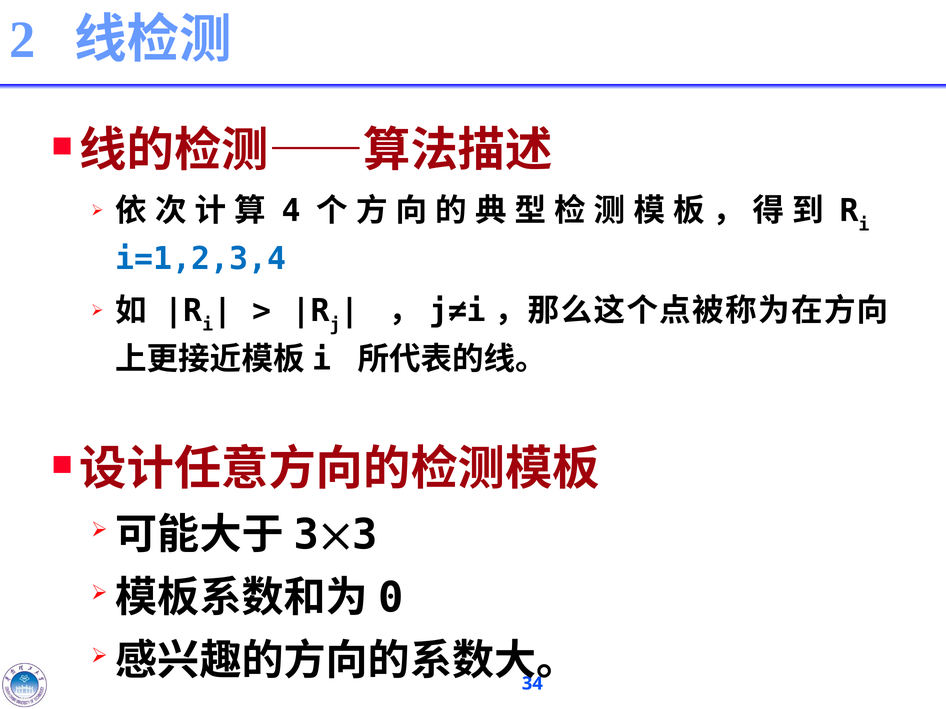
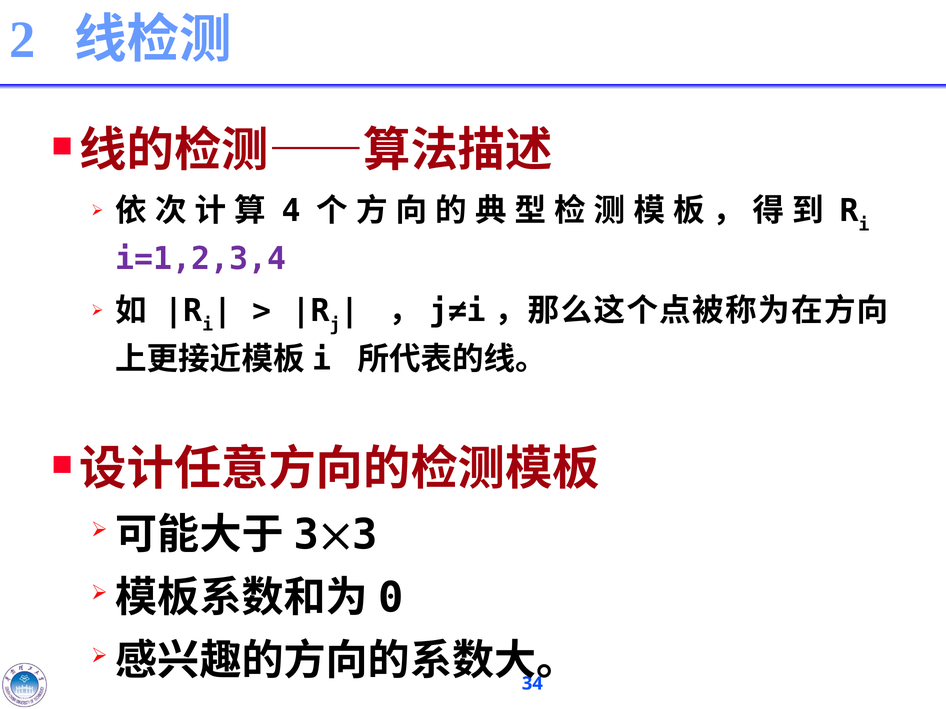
i=1,2,3,4 colour: blue -> purple (201, 259)
